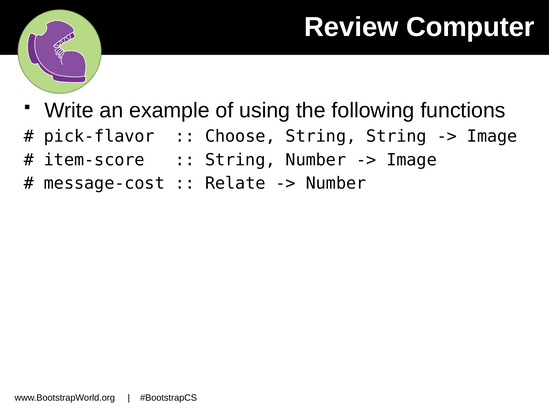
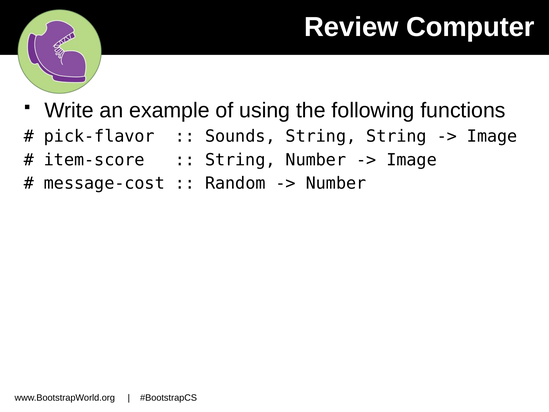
Choose: Choose -> Sounds (240, 136)
Relate: Relate -> Random (235, 183)
